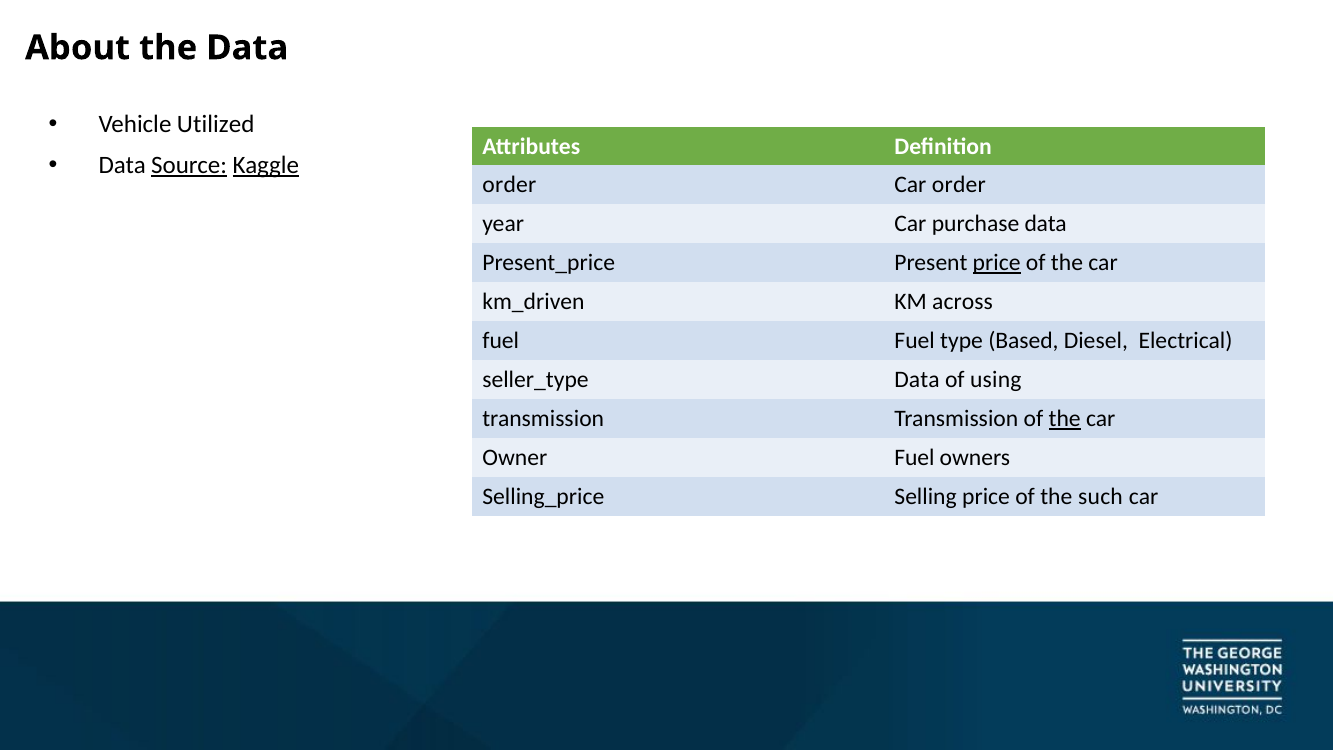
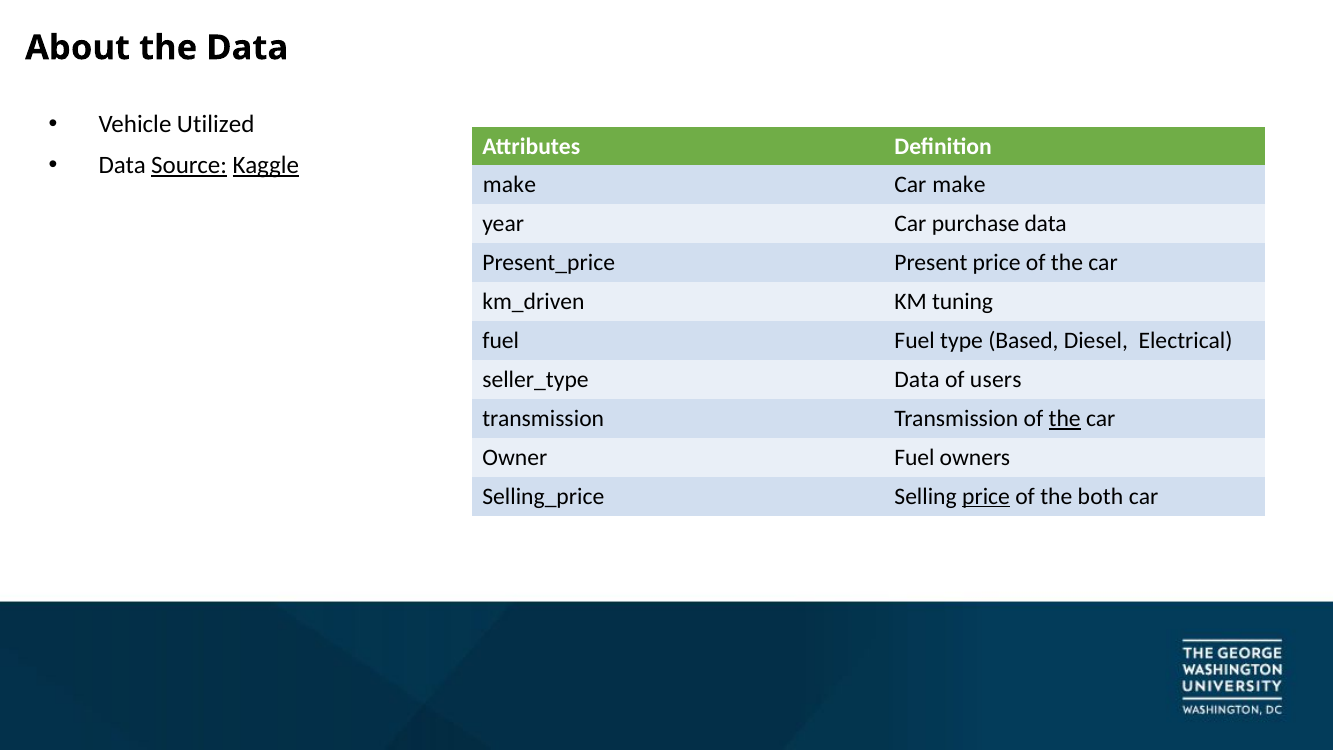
order: order -> make (509, 185)
Car order: order -> make (959, 185)
price underline: present -> none (997, 263)
across: across -> tuning (963, 302)
using: using -> users (996, 380)
price underline: none -> present (986, 496)
such: such -> both (1101, 496)
